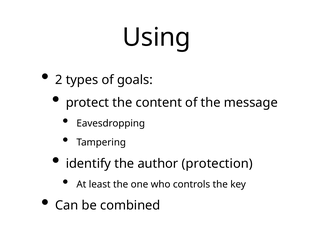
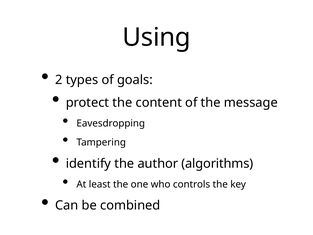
protection: protection -> algorithms (217, 163)
